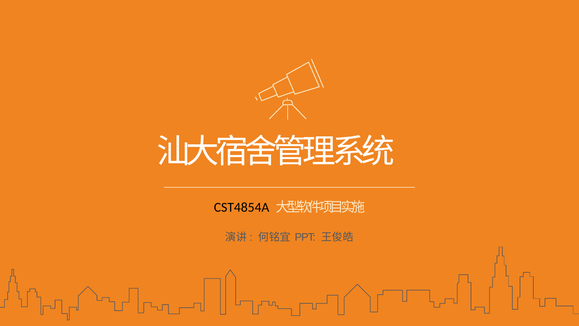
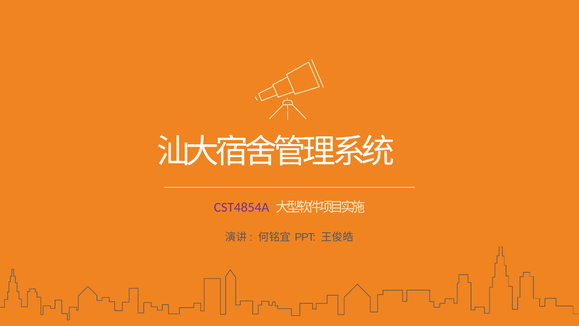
CST4854A colour: black -> purple (242, 207)
